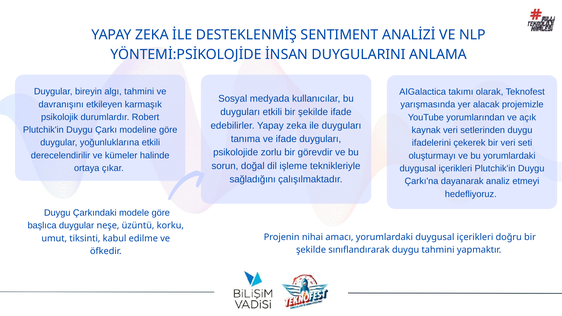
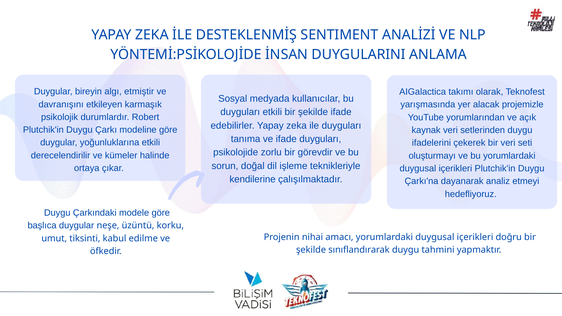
algı tahmini: tahmini -> etmiştir (139, 92)
sağladığını: sağladığını -> kendilerine (253, 179)
